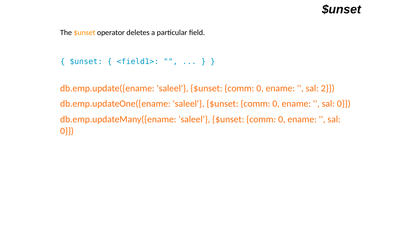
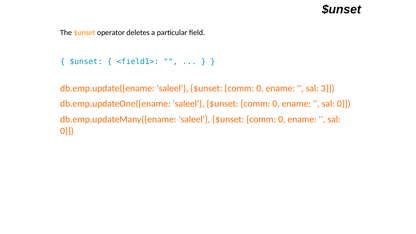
2: 2 -> 3 (328, 88)
